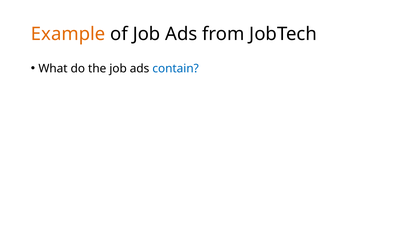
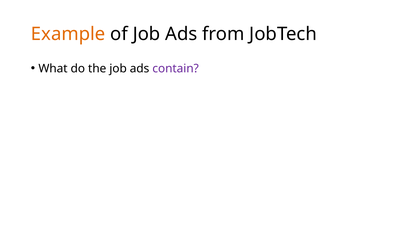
contain colour: blue -> purple (176, 68)
